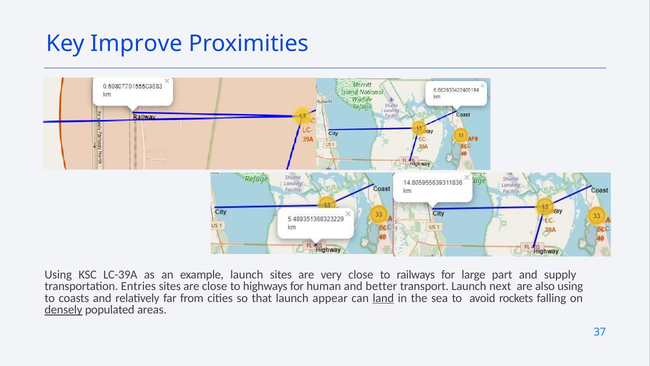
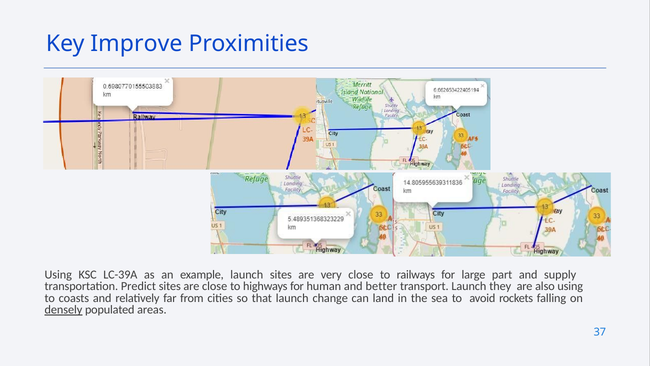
Entries: Entries -> Predict (138, 286)
next: next -> they (500, 286)
appear: appear -> change (330, 298)
land underline: present -> none (383, 298)
